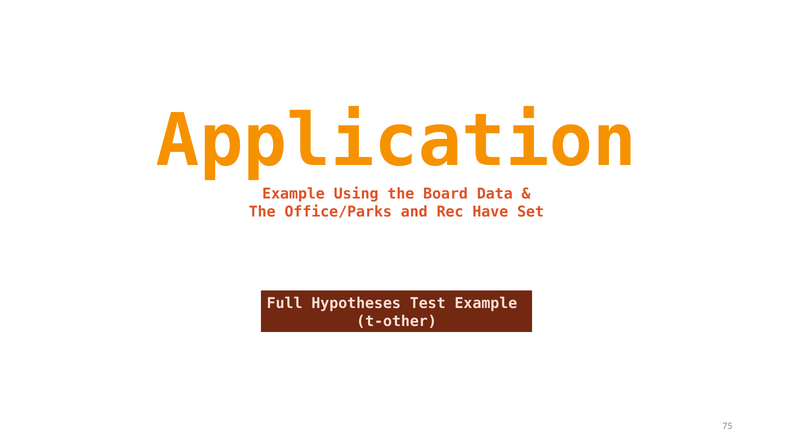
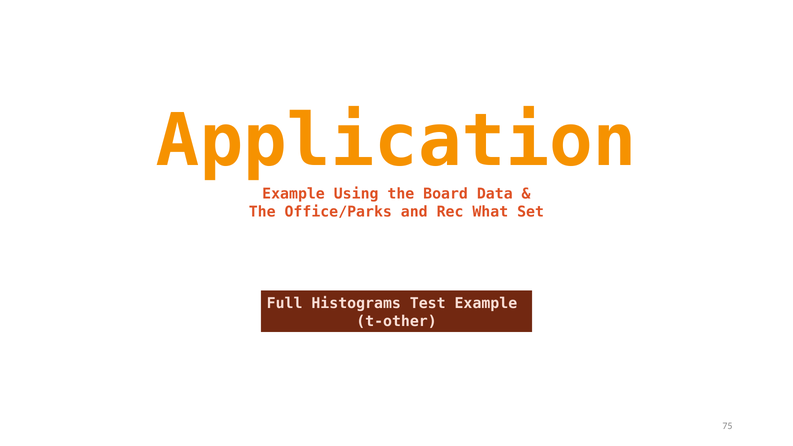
Have: Have -> What (490, 212)
Hypotheses: Hypotheses -> Histograms (356, 303)
